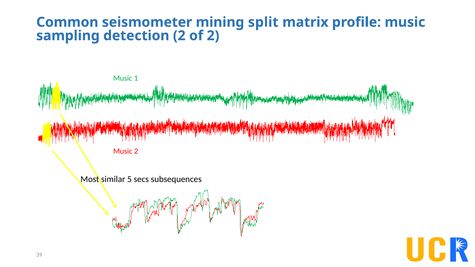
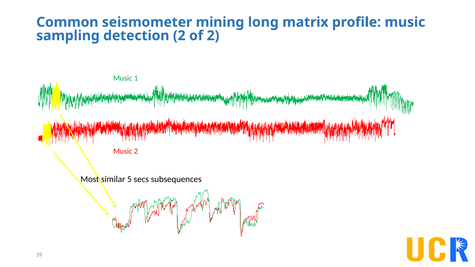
split: split -> long (263, 22)
